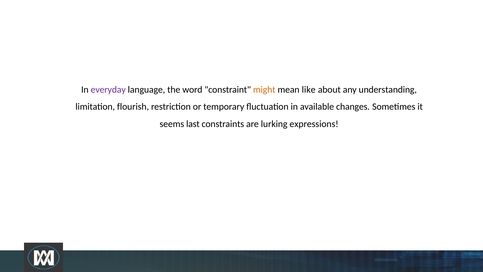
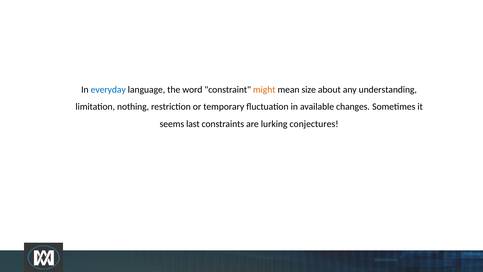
everyday colour: purple -> blue (108, 89)
like: like -> size (309, 89)
flourish: flourish -> nothing (133, 107)
expressions: expressions -> conjectures (314, 124)
